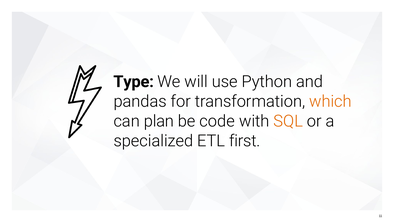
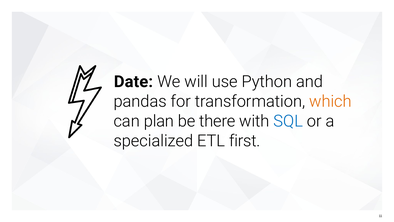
Type: Type -> Date (133, 82)
code: code -> there (217, 121)
SQL colour: orange -> blue (288, 121)
